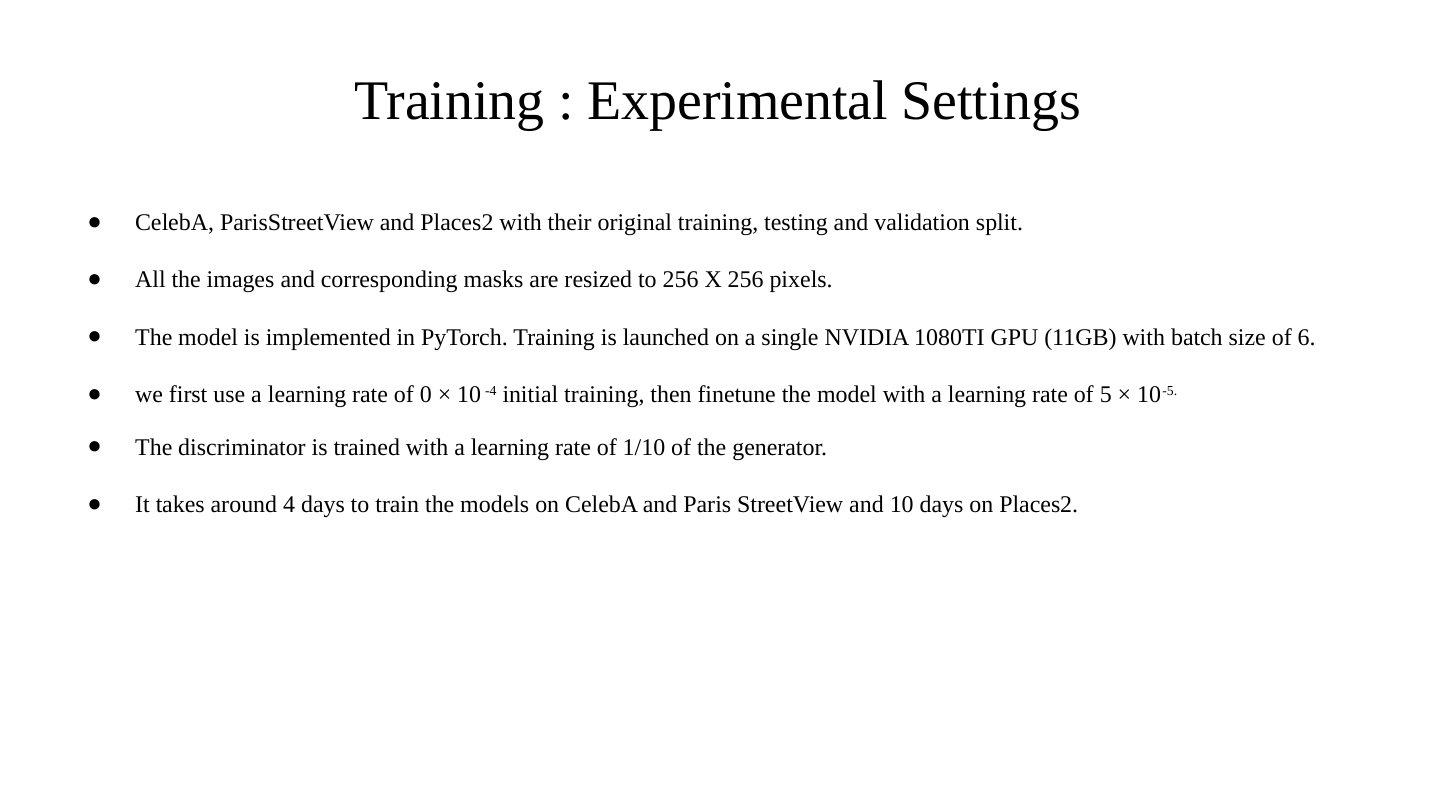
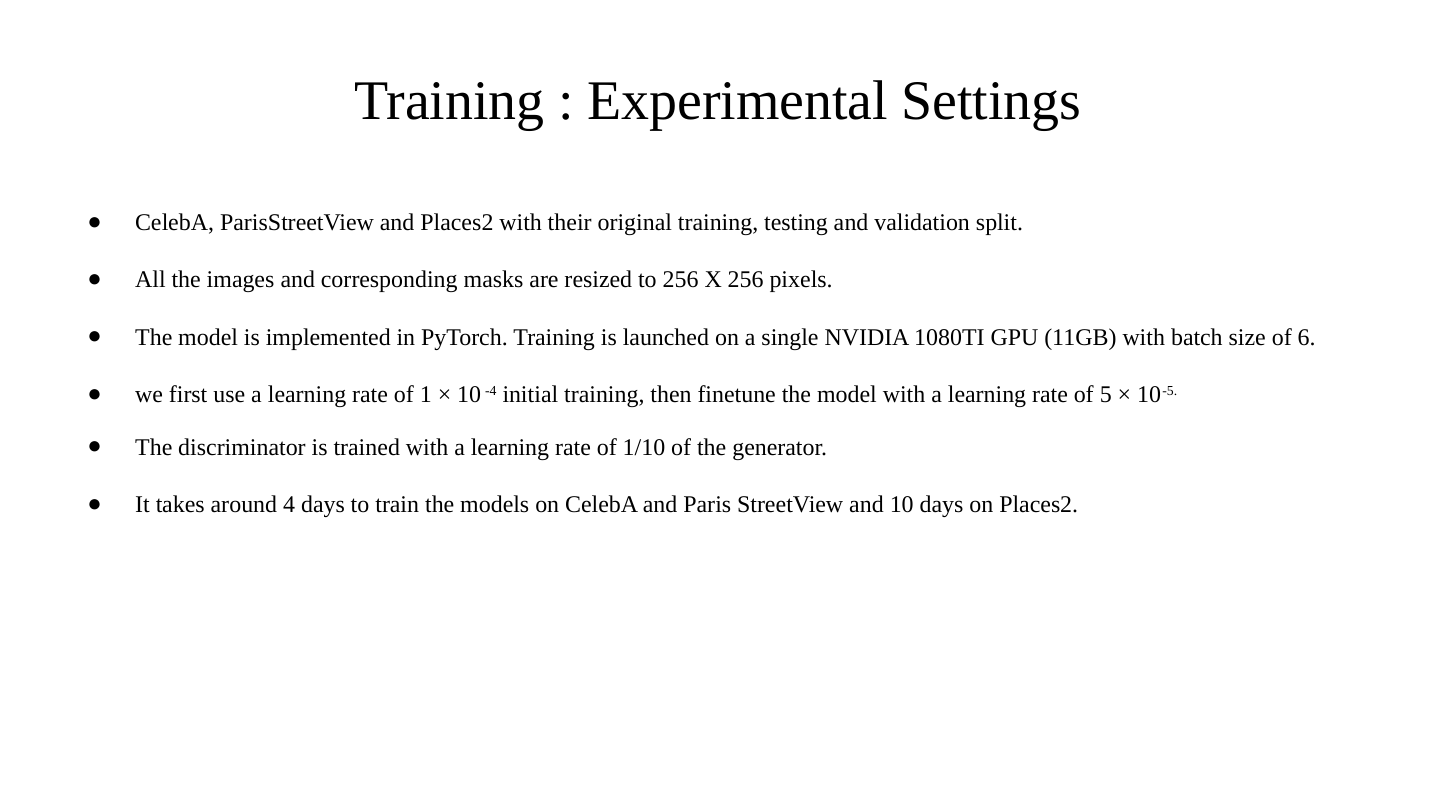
0: 0 -> 1 (426, 395)
